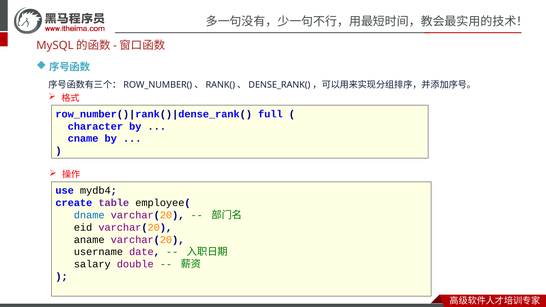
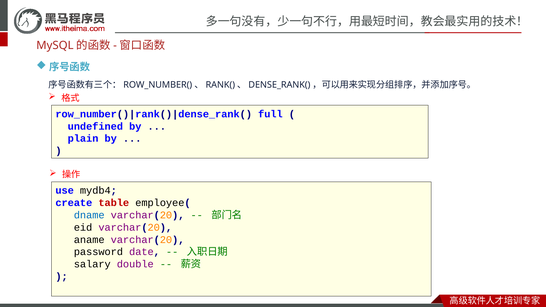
character: character -> undefined (95, 126)
cname: cname -> plain (83, 139)
table colour: purple -> red (114, 203)
username: username -> password (98, 252)
